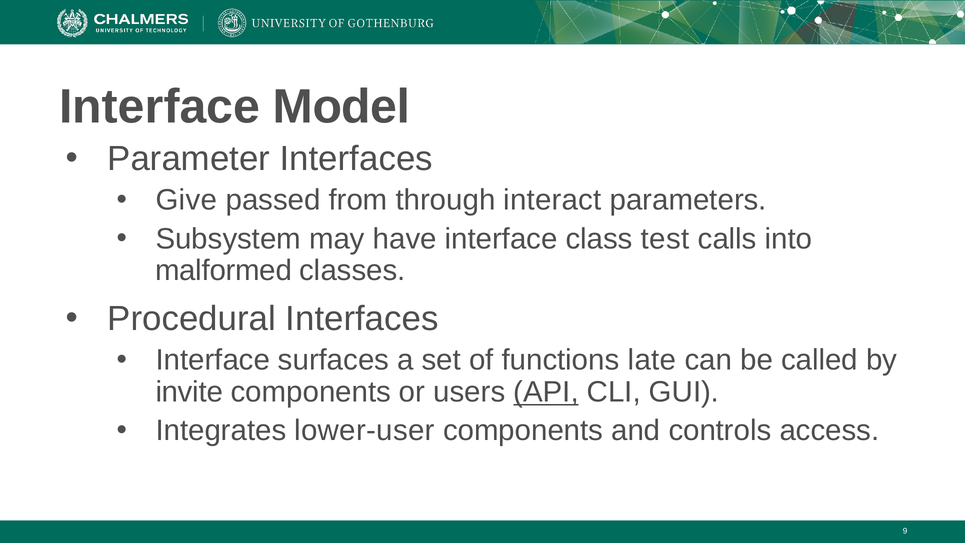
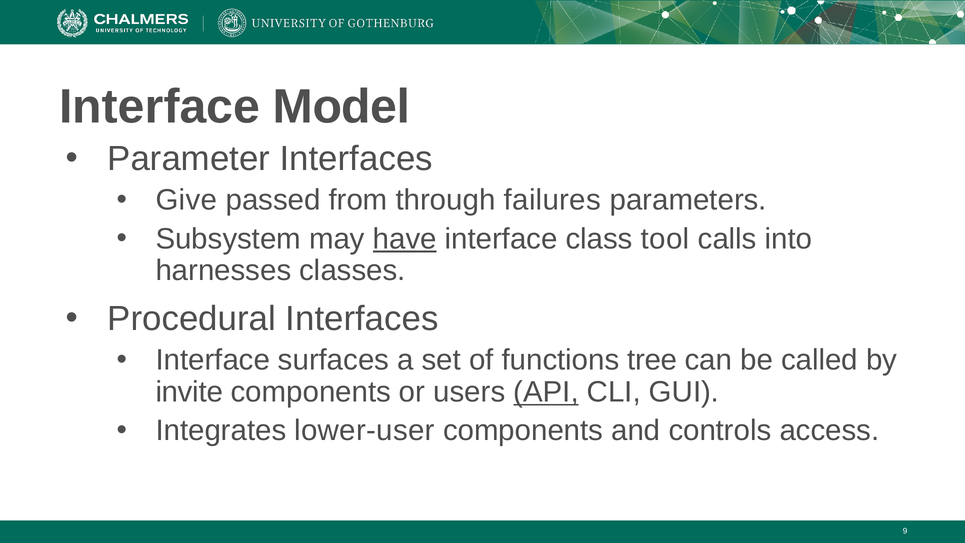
interact: interact -> failures (552, 200)
have underline: none -> present (405, 239)
test: test -> tool (665, 239)
malformed: malformed -> harnesses (223, 271)
late: late -> tree (652, 360)
